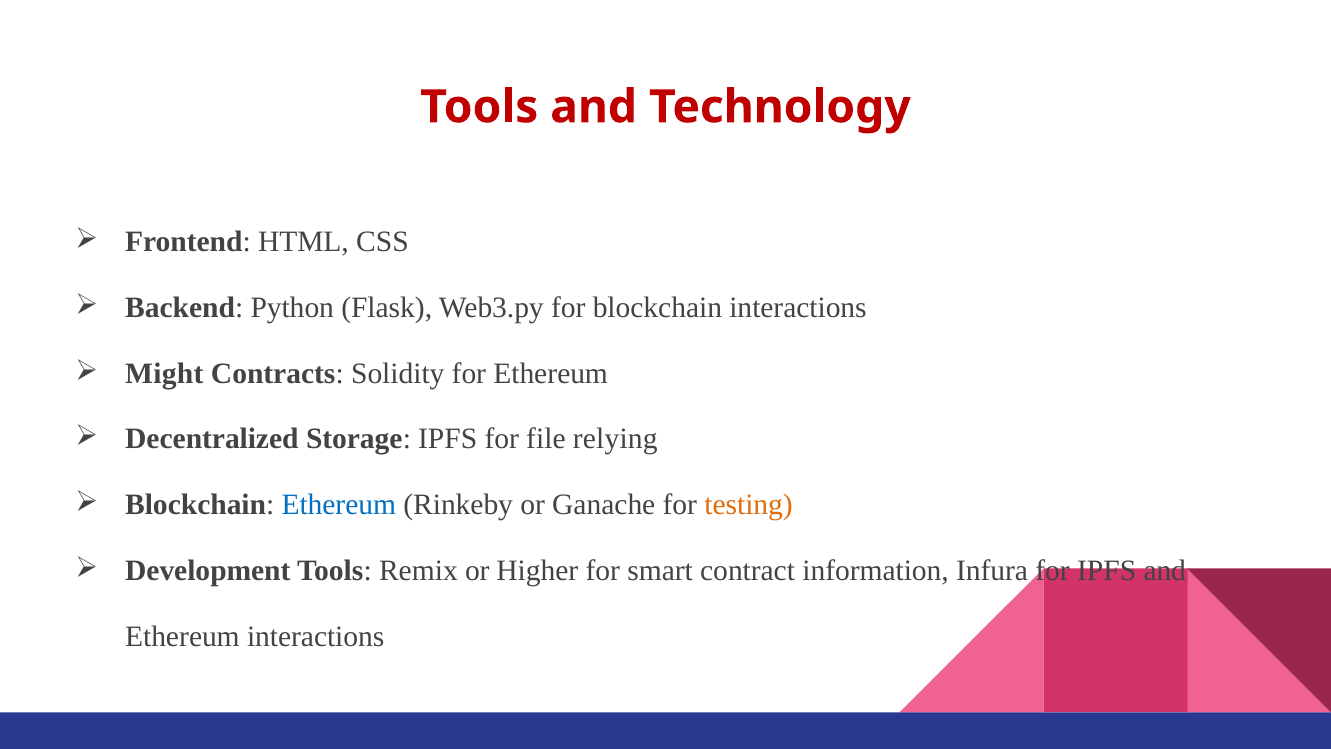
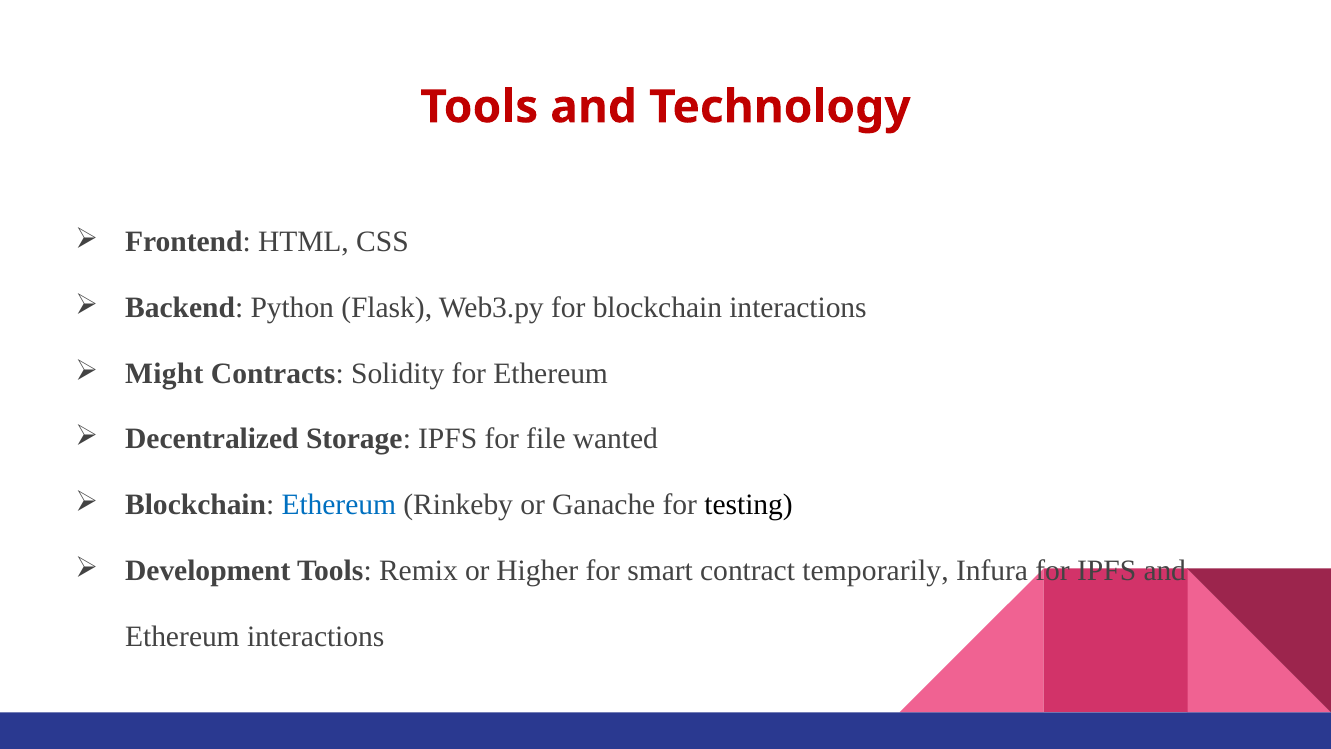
relying: relying -> wanted (615, 439)
testing colour: orange -> black (749, 505)
information: information -> temporarily (876, 570)
